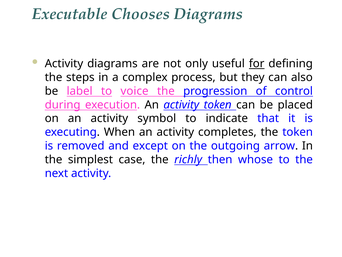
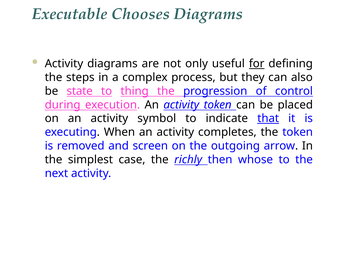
label: label -> state (80, 91)
voice: voice -> thing (135, 91)
that underline: none -> present (268, 118)
except: except -> screen (150, 146)
